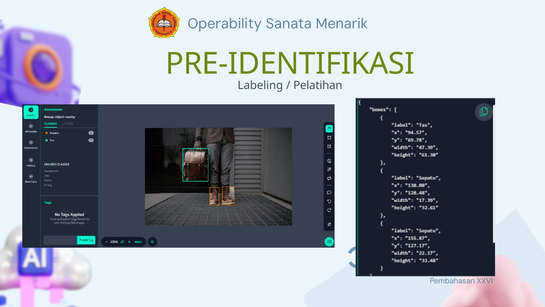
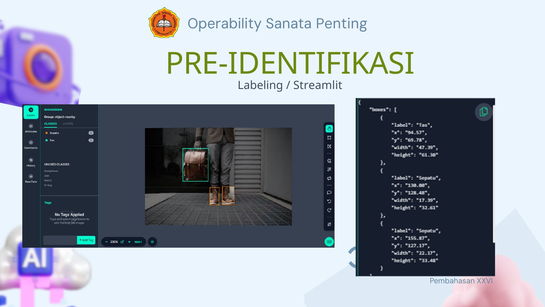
Menarik: Menarik -> Penting (342, 24)
Pelatihan: Pelatihan -> Streamlit (318, 85)
